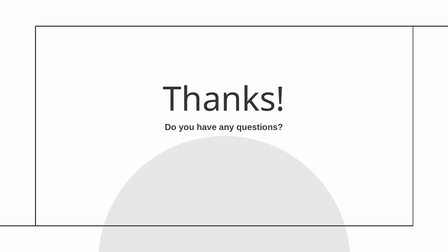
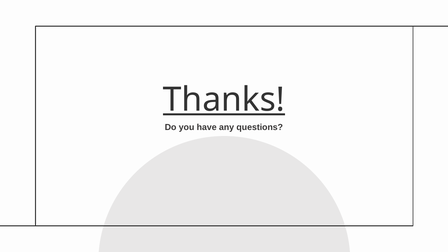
Thanks underline: none -> present (224, 100)
